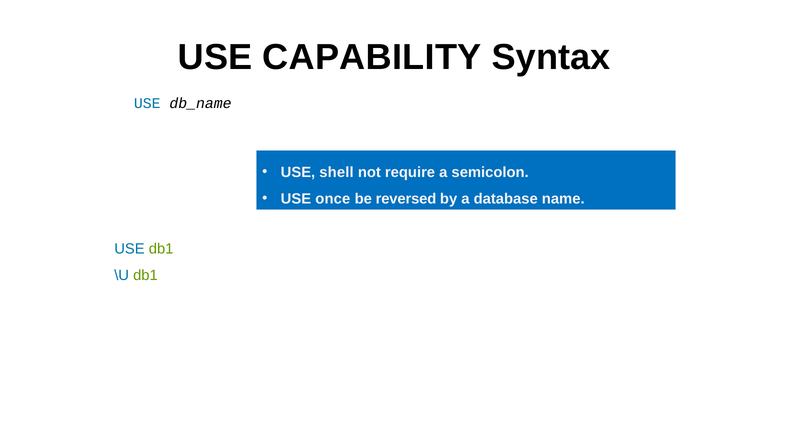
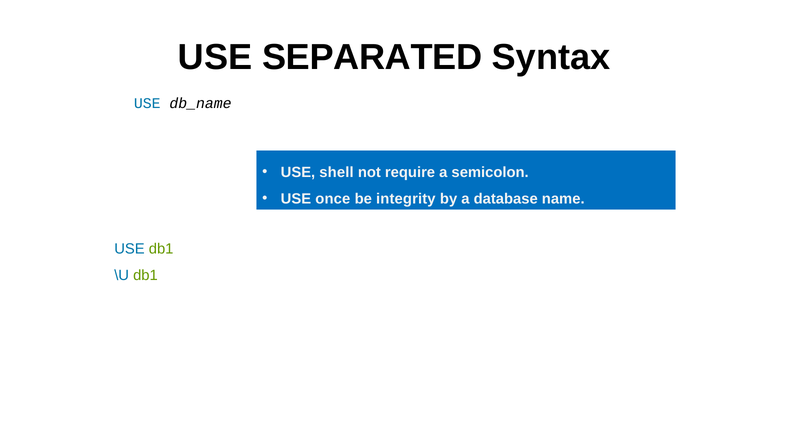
CAPABILITY: CAPABILITY -> SEPARATED (372, 57)
reversed: reversed -> integrity (406, 199)
